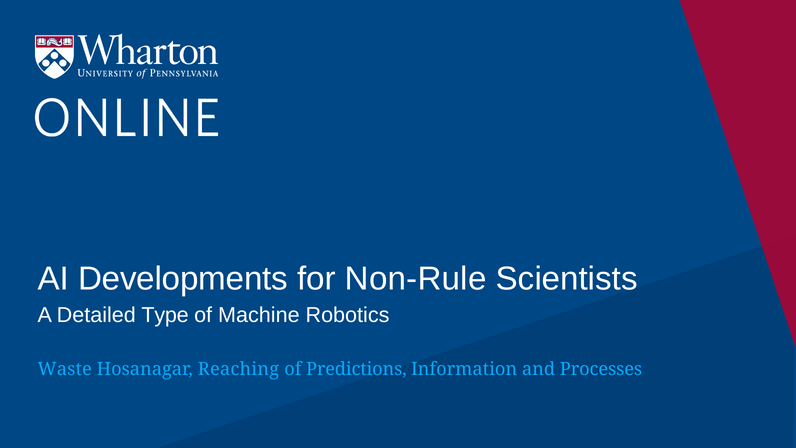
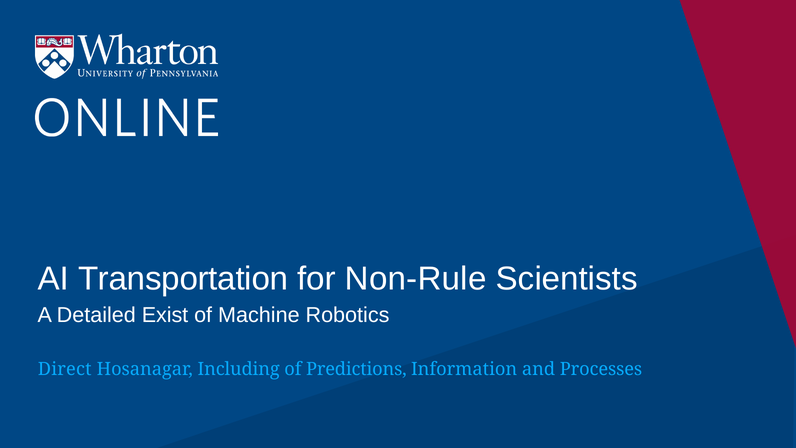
Developments: Developments -> Transportation (183, 278)
Type: Type -> Exist (165, 315)
Waste: Waste -> Direct (65, 369)
Reaching: Reaching -> Including (239, 369)
